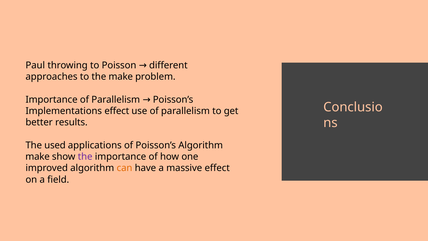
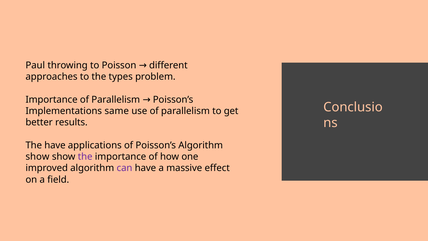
the make: make -> types (121, 77)
Implementations effect: effect -> same (117, 111)
The used: used -> have (55, 145)
make: make -> show (37, 157)
can colour: orange -> purple (124, 168)
